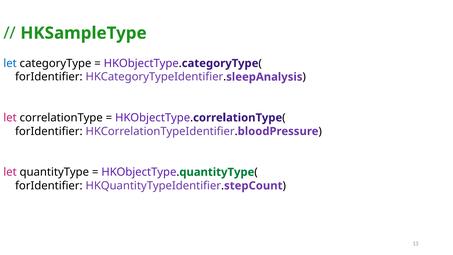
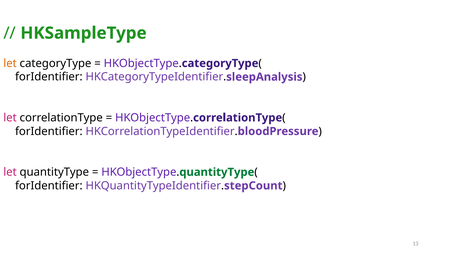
let colour: blue -> orange (10, 63)
